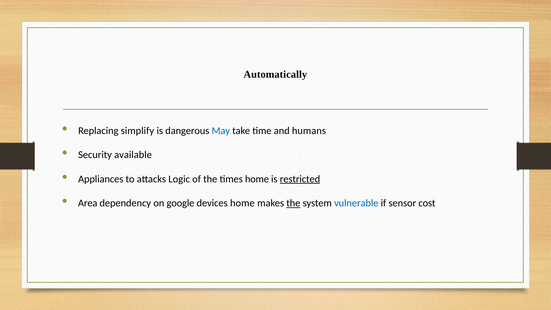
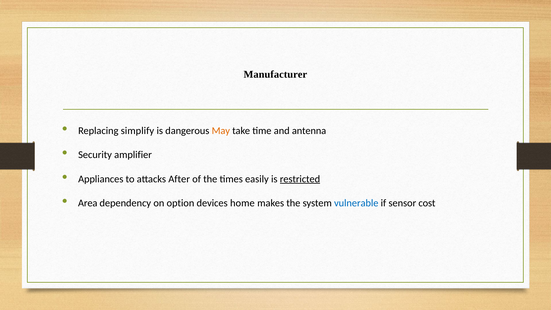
Automatically: Automatically -> Manufacturer (275, 75)
May colour: blue -> orange (221, 131)
humans: humans -> antenna (309, 131)
available: available -> amplifier (133, 155)
Logic: Logic -> After (179, 179)
times home: home -> easily (257, 179)
google: google -> option (180, 203)
the underline: present -> none (293, 203)
